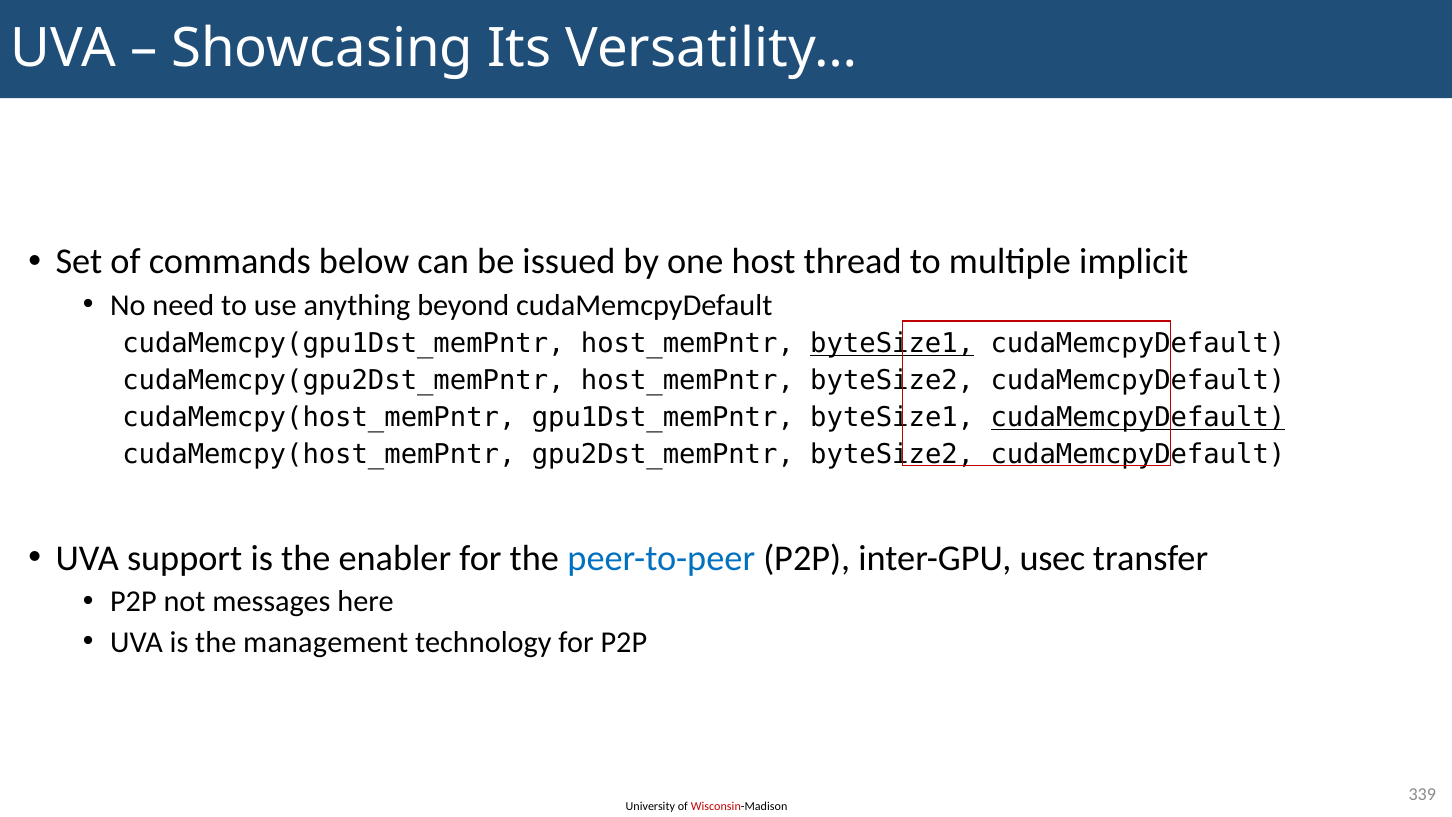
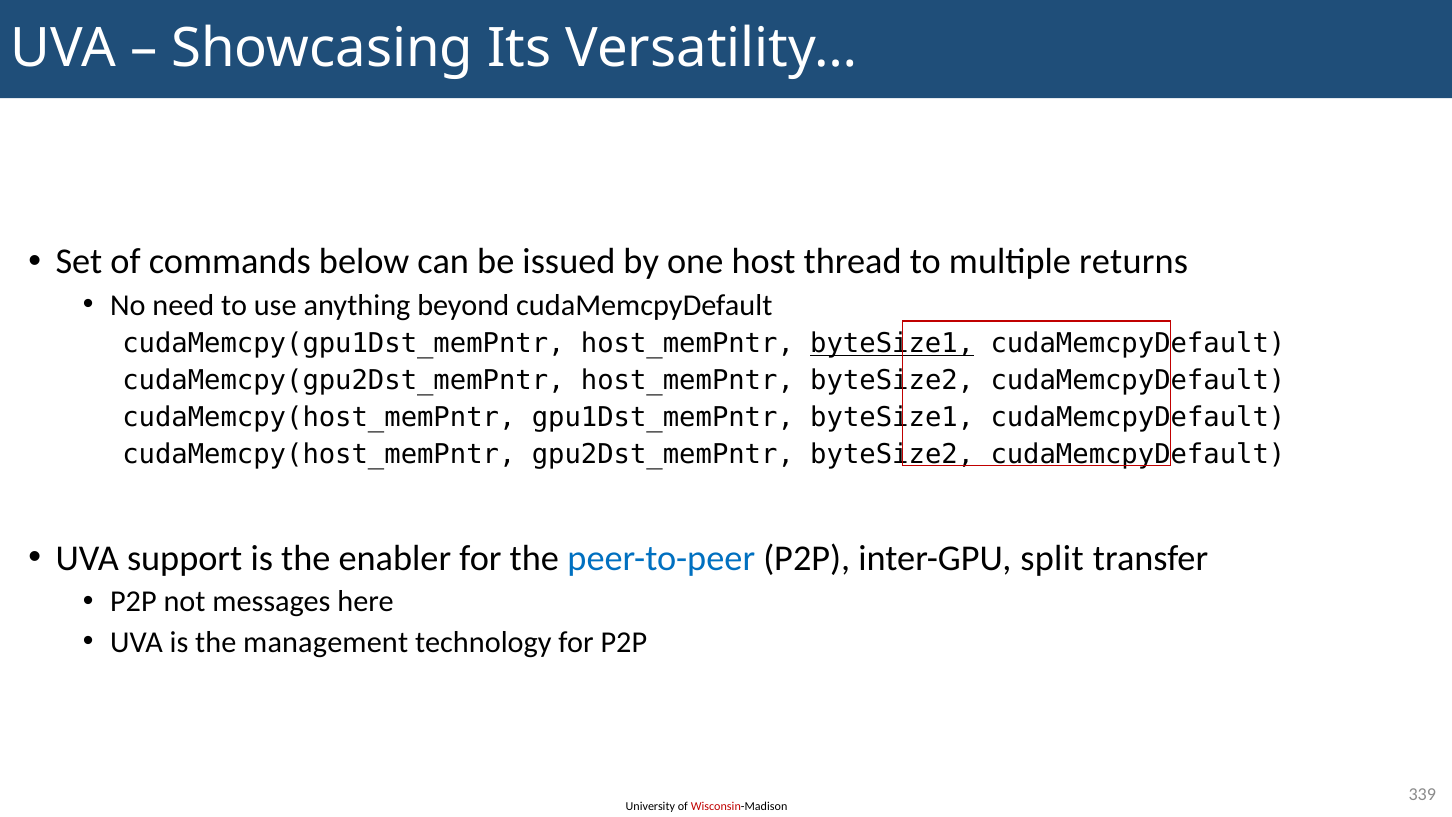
implicit: implicit -> returns (1134, 262)
cudaMemcpyDefault underline: present -> none (1138, 418)
usec: usec -> split (1052, 558)
